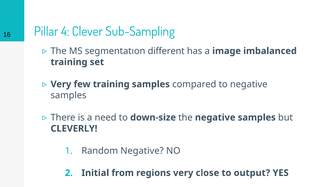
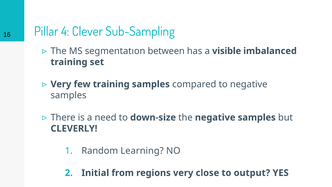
different: different -> between (166, 51)
image: image -> visible (227, 51)
Random Negative: Negative -> Learning (142, 151)
